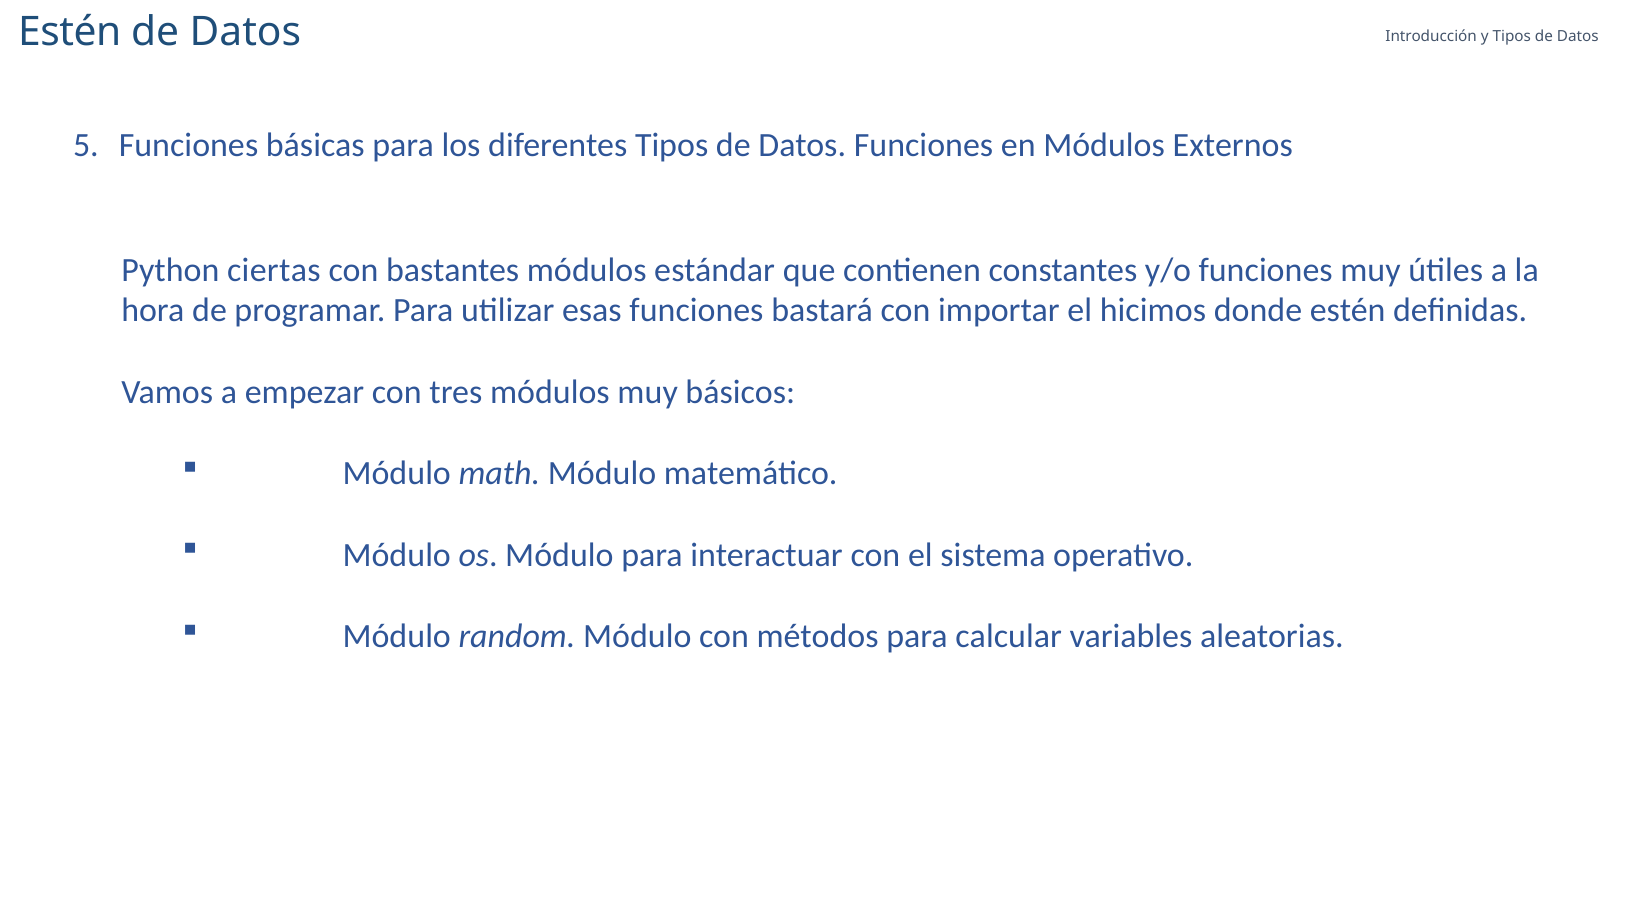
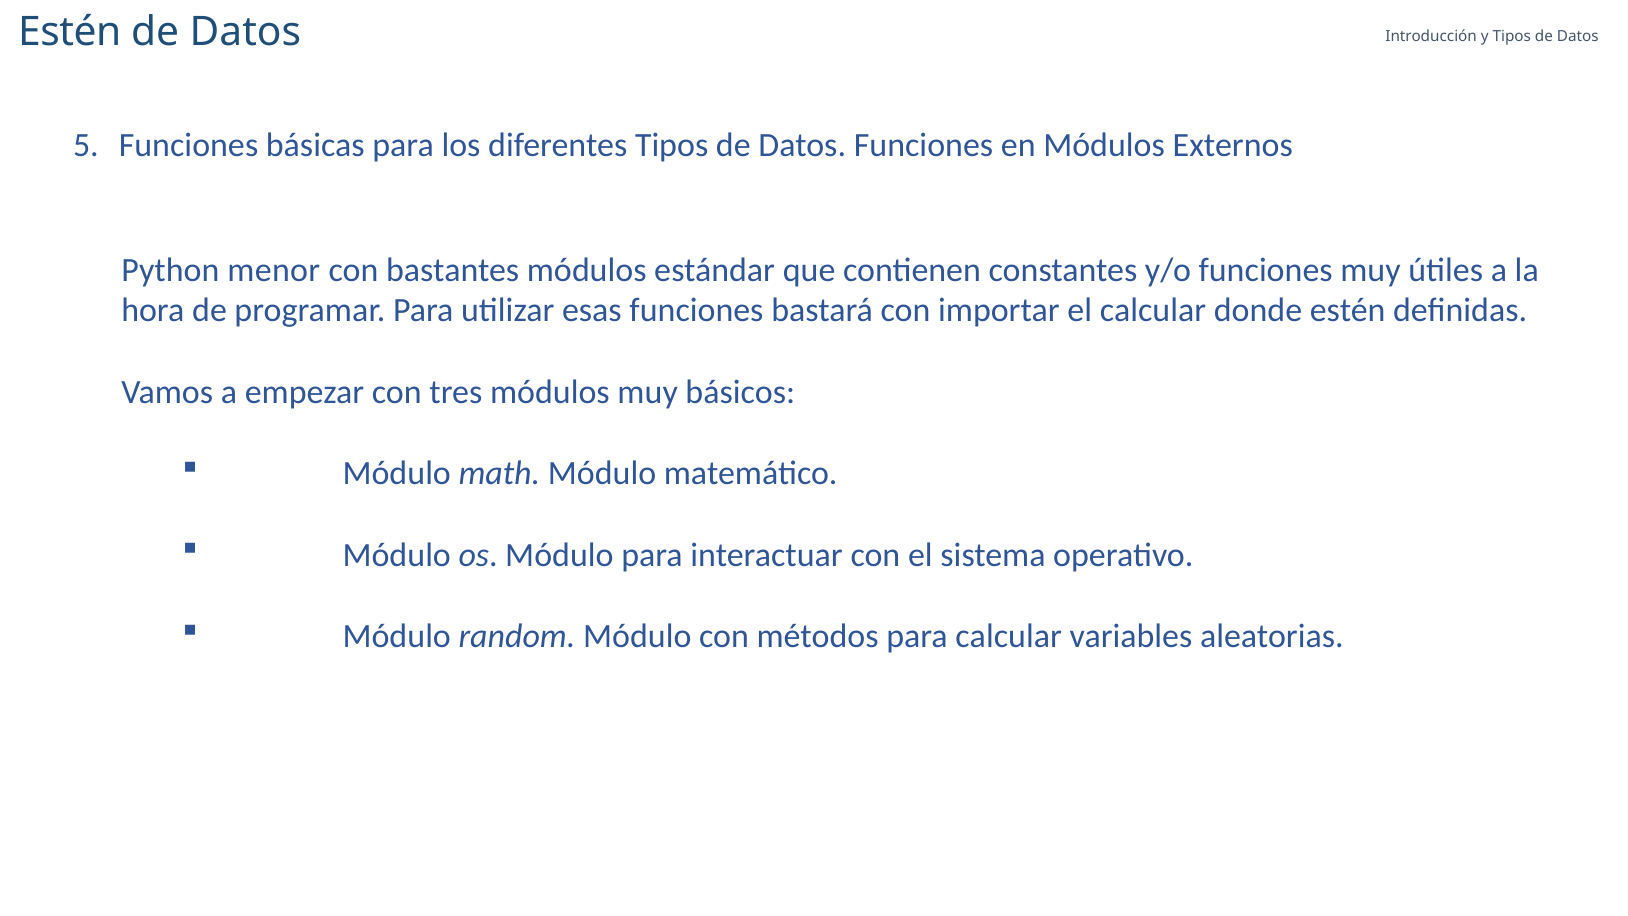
ciertas: ciertas -> menor (274, 270)
el hicimos: hicimos -> calcular (1153, 311)
